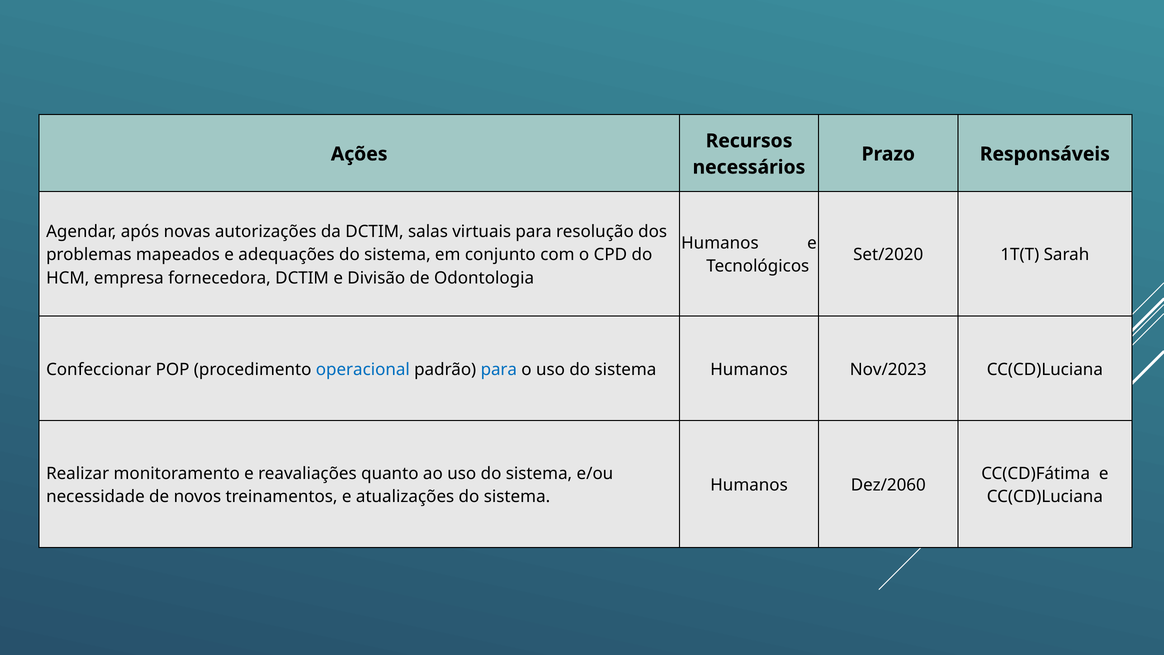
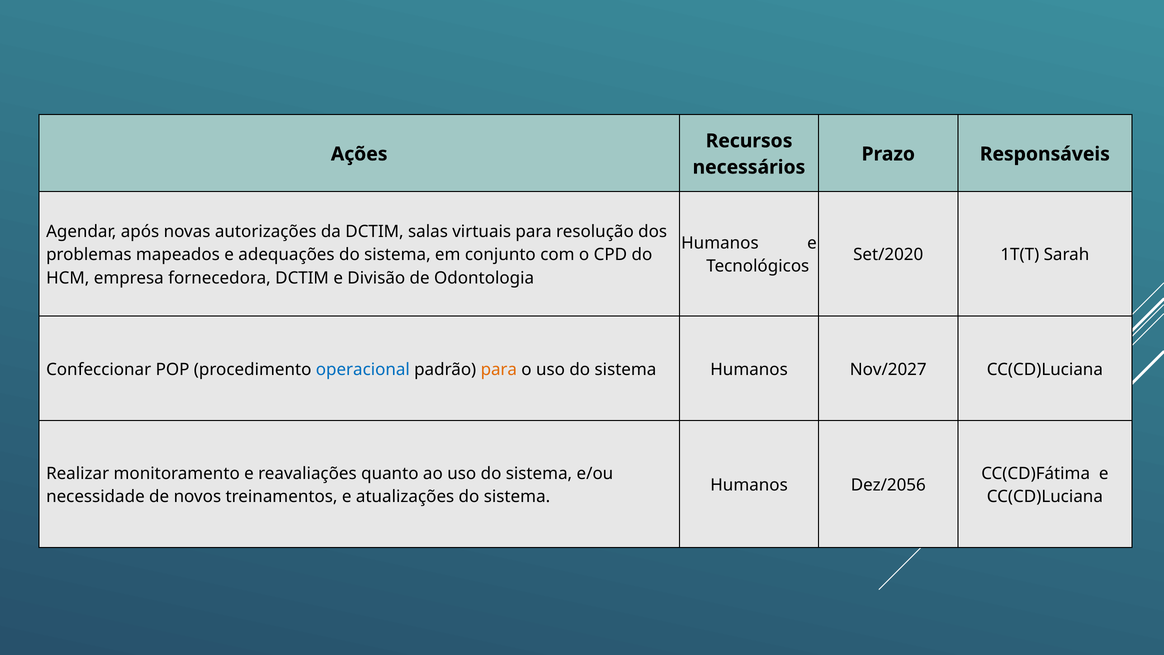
para colour: blue -> orange (499, 369)
Nov/2023: Nov/2023 -> Nov/2027 (888, 369)
Dez/2060: Dez/2060 -> Dez/2056 (888, 485)
